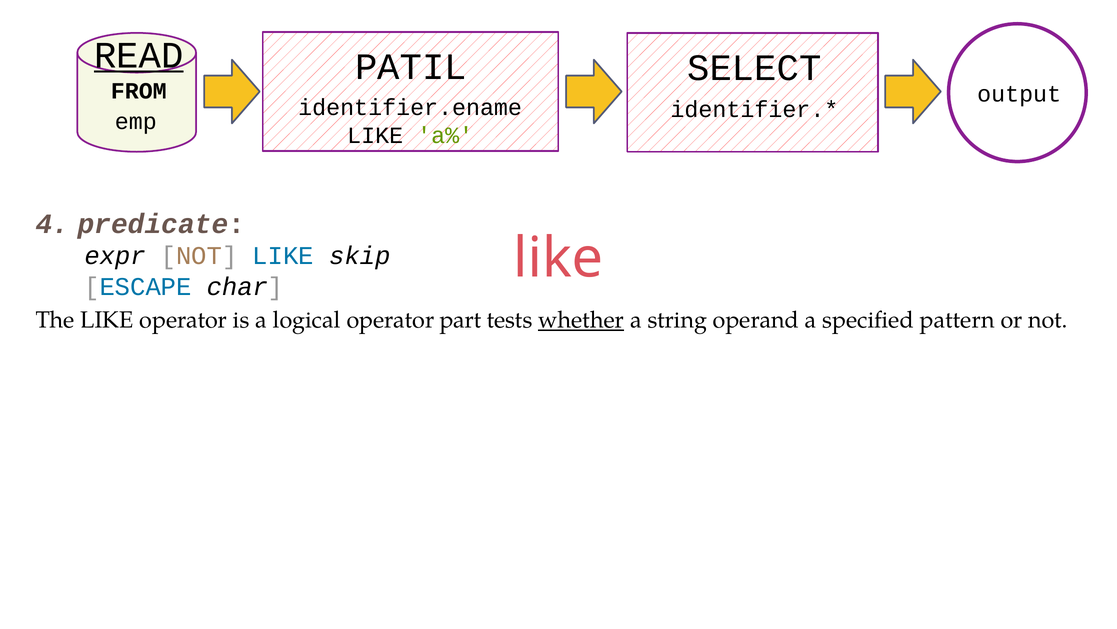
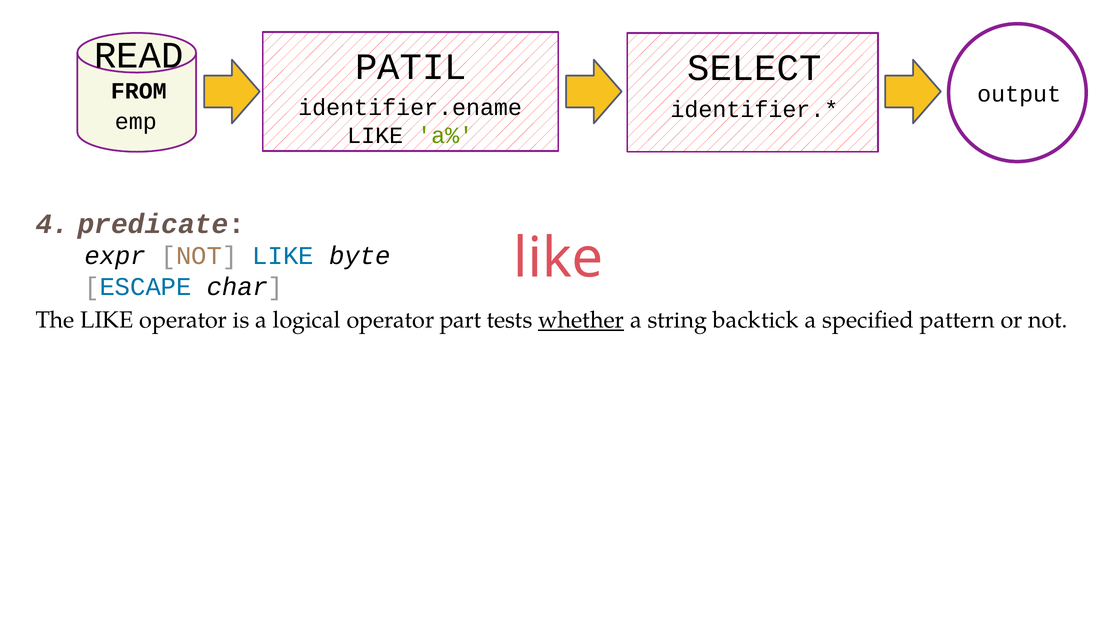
READ underline: present -> none (139, 55)
skip: skip -> byte (360, 256)
operand: operand -> backtick (756, 320)
